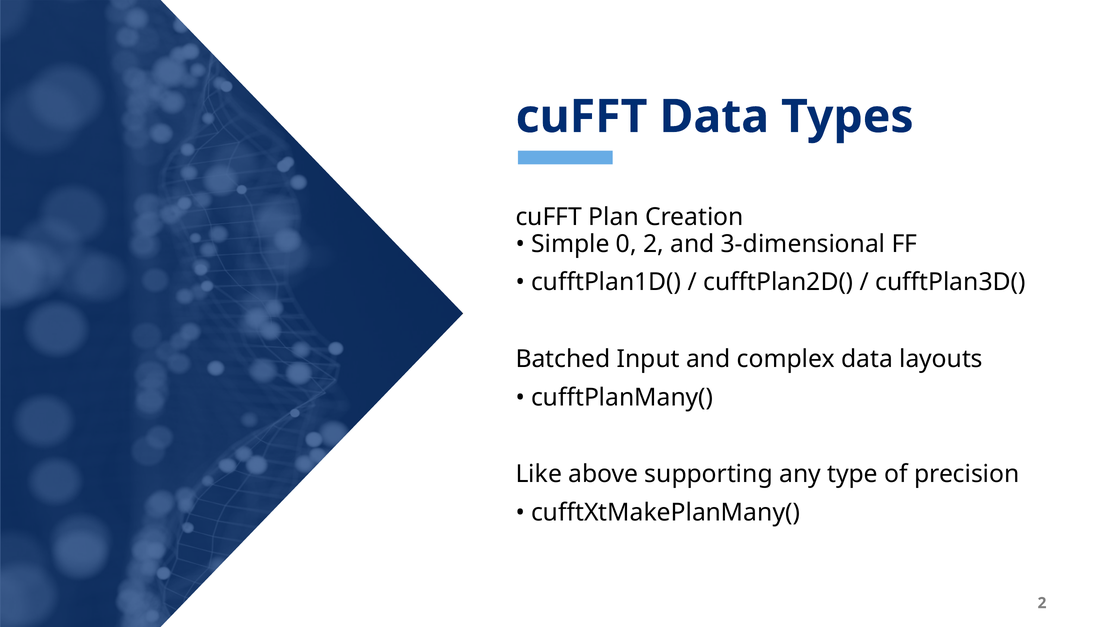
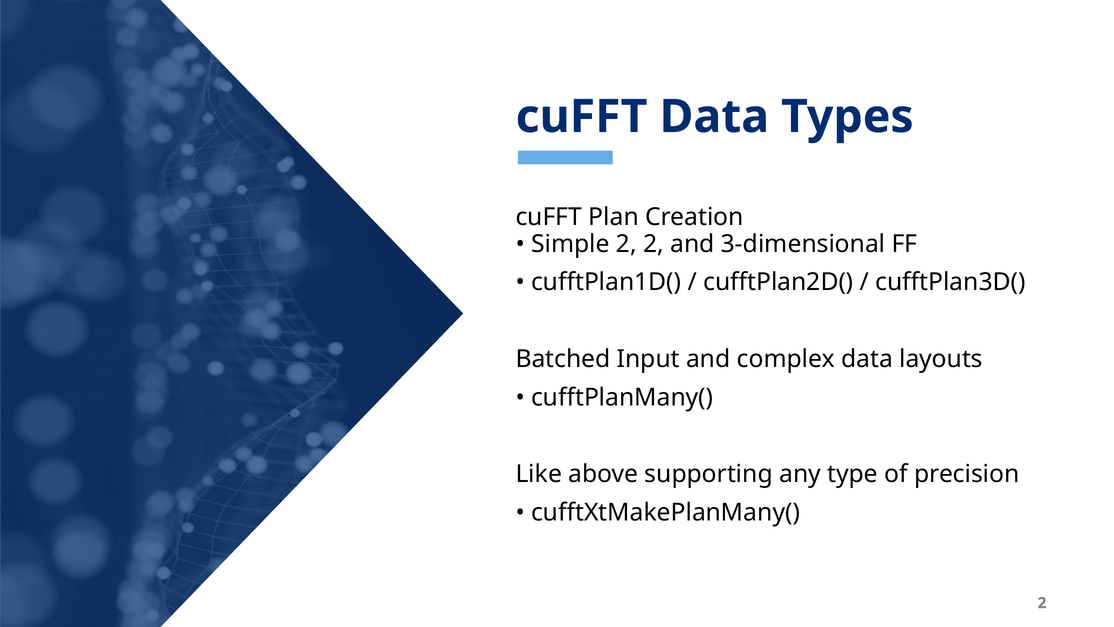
Simple 0: 0 -> 2 (626, 244)
